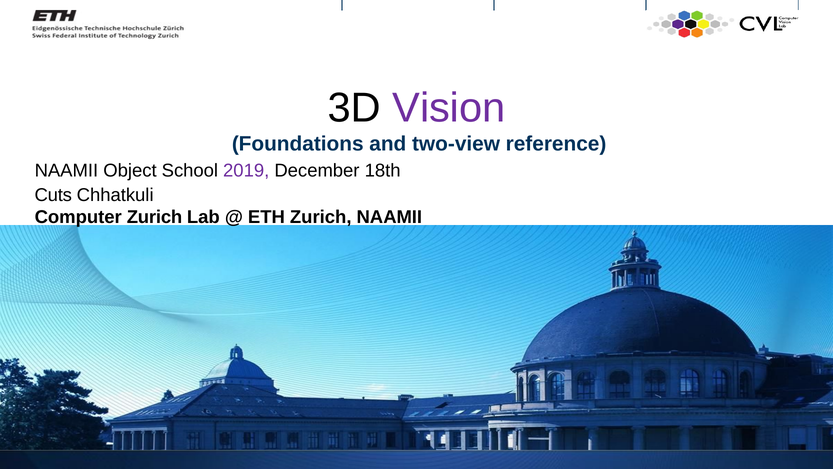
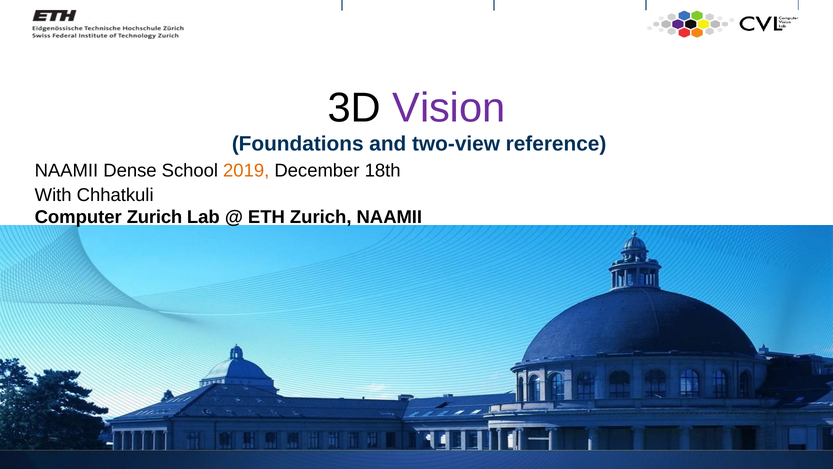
Object: Object -> Dense (130, 170)
2019 colour: purple -> orange (246, 170)
Cuts: Cuts -> With (53, 195)
